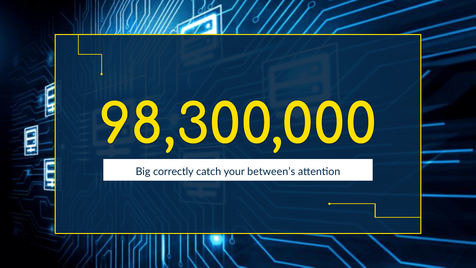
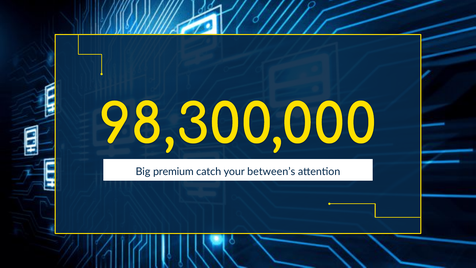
correctly: correctly -> premium (173, 171)
